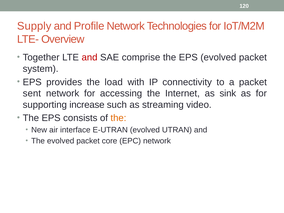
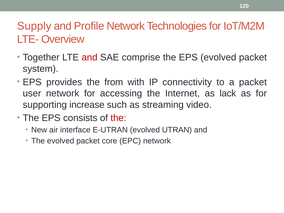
load: load -> from (114, 82)
sent: sent -> user (32, 93)
sink: sink -> lack (228, 93)
the colour: orange -> red (118, 118)
